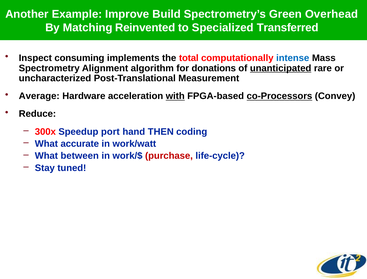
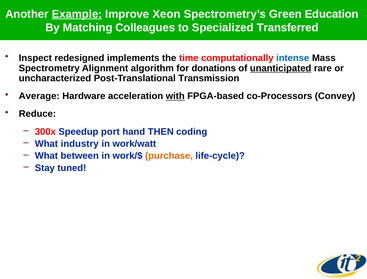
Example underline: none -> present (77, 14)
Build: Build -> Xeon (167, 14)
Overhead: Overhead -> Education (332, 14)
Reinvented: Reinvented -> Colleagues (145, 28)
consuming: consuming -> redesigned (79, 58)
total: total -> time (189, 58)
Measurement: Measurement -> Transmission (209, 78)
co-Processors underline: present -> none (279, 96)
accurate: accurate -> industry (80, 144)
purchase colour: red -> orange (169, 156)
